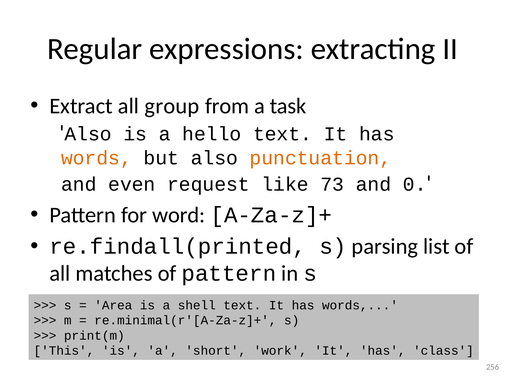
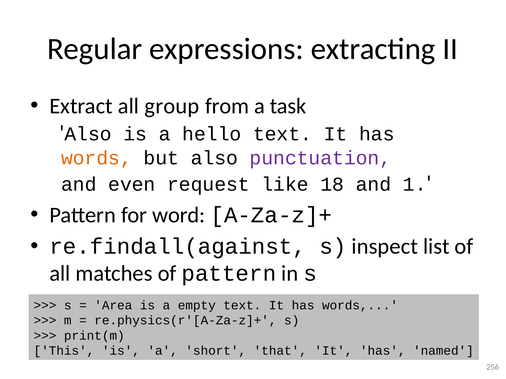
punctuation colour: orange -> purple (320, 158)
73: 73 -> 18 (332, 185)
0: 0 -> 1 (415, 185)
re.findall(printed: re.findall(printed -> re.findall(against (178, 247)
parsing: parsing -> inspect (385, 247)
shell: shell -> empty (197, 306)
re.minimal(r'[A-Za-z]+: re.minimal(r'[A-Za-z]+ -> re.physics(r'[A-Za-z]+ (185, 321)
work: work -> that (280, 351)
class: class -> named (443, 351)
